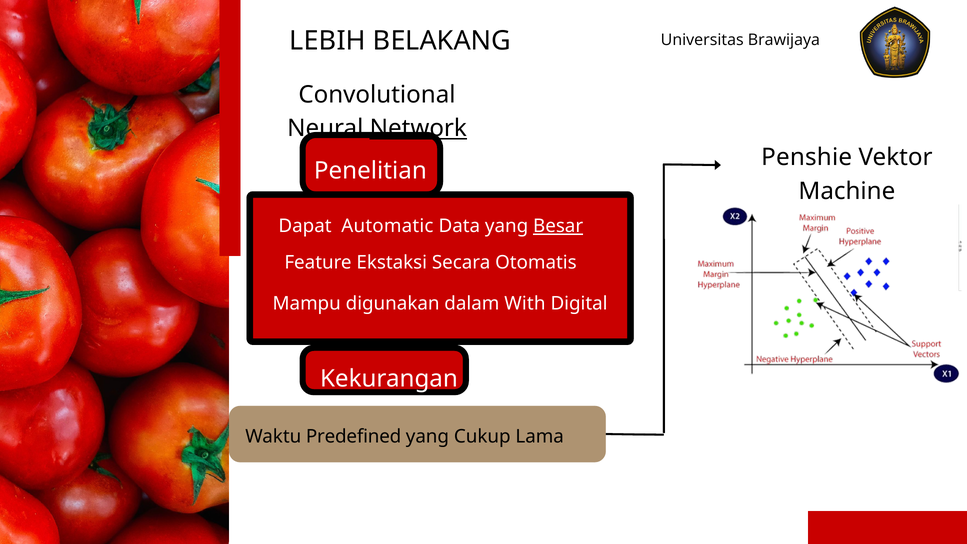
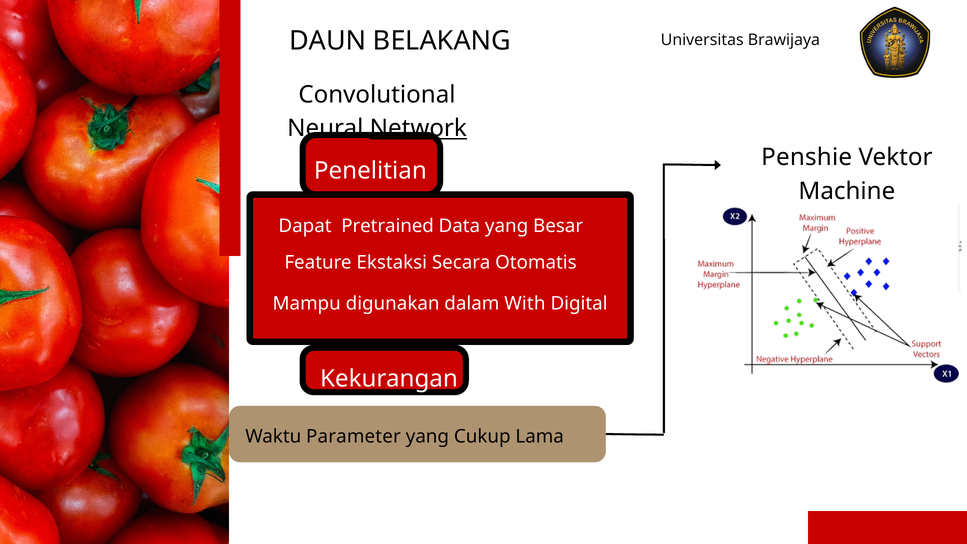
LEBIH: LEBIH -> DAUN (328, 41)
Automatic: Automatic -> Pretrained (388, 226)
Besar underline: present -> none (558, 226)
Predefined: Predefined -> Parameter (353, 436)
